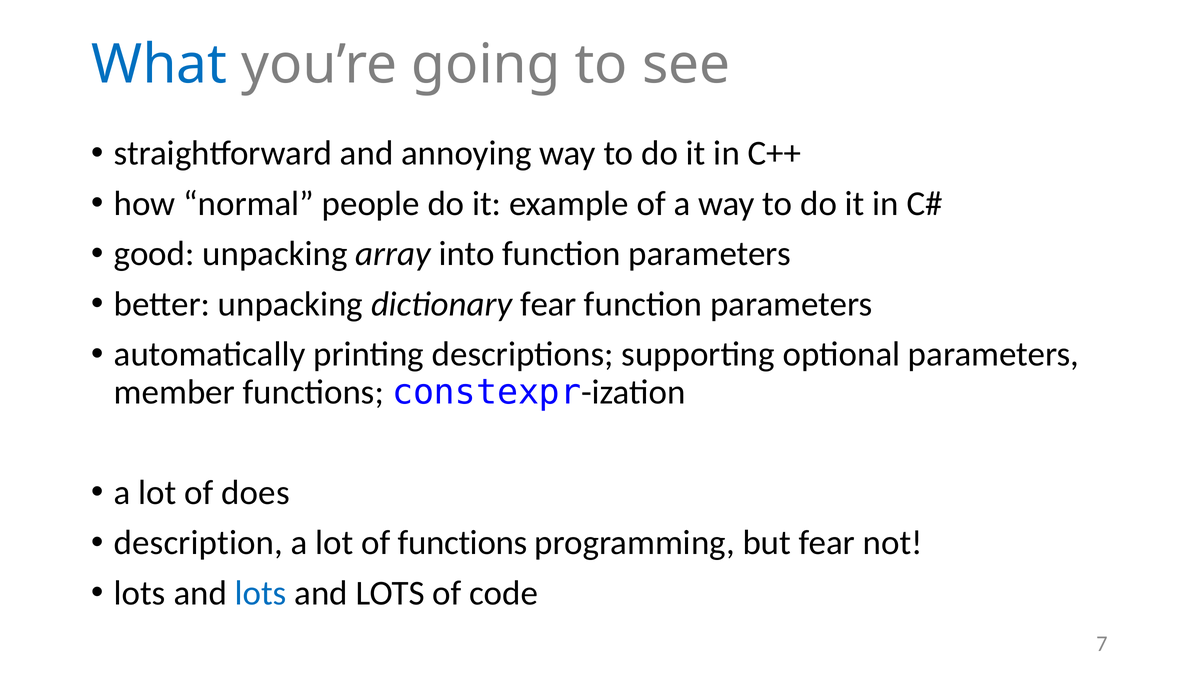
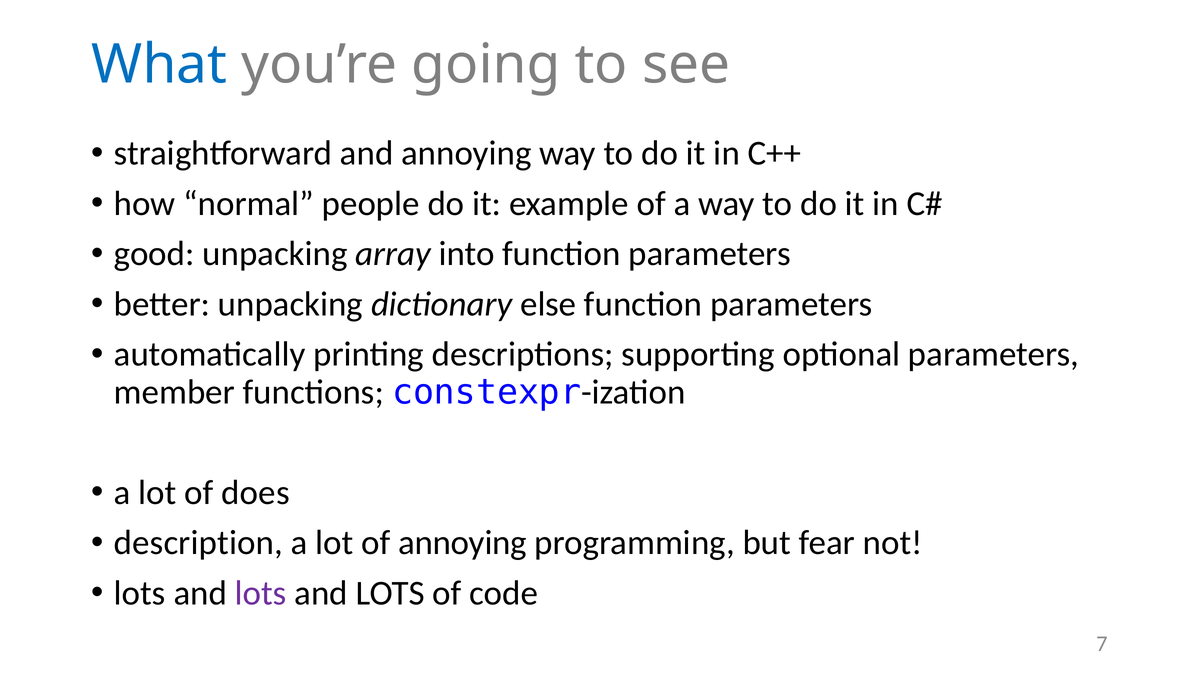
dictionary fear: fear -> else (548, 304)
of functions: functions -> annoying (462, 543)
lots colour: blue -> purple (261, 593)
